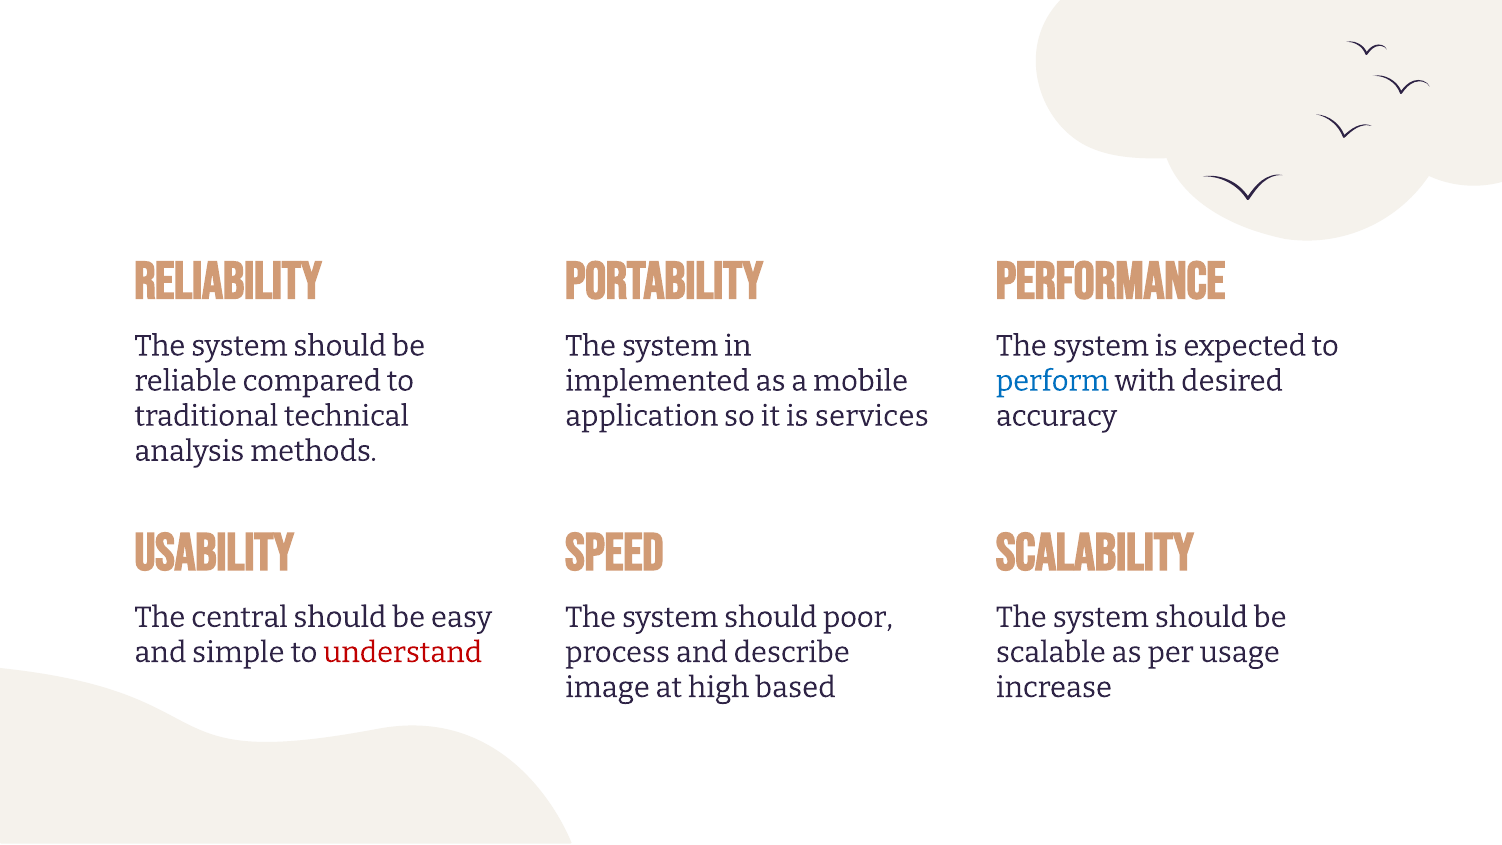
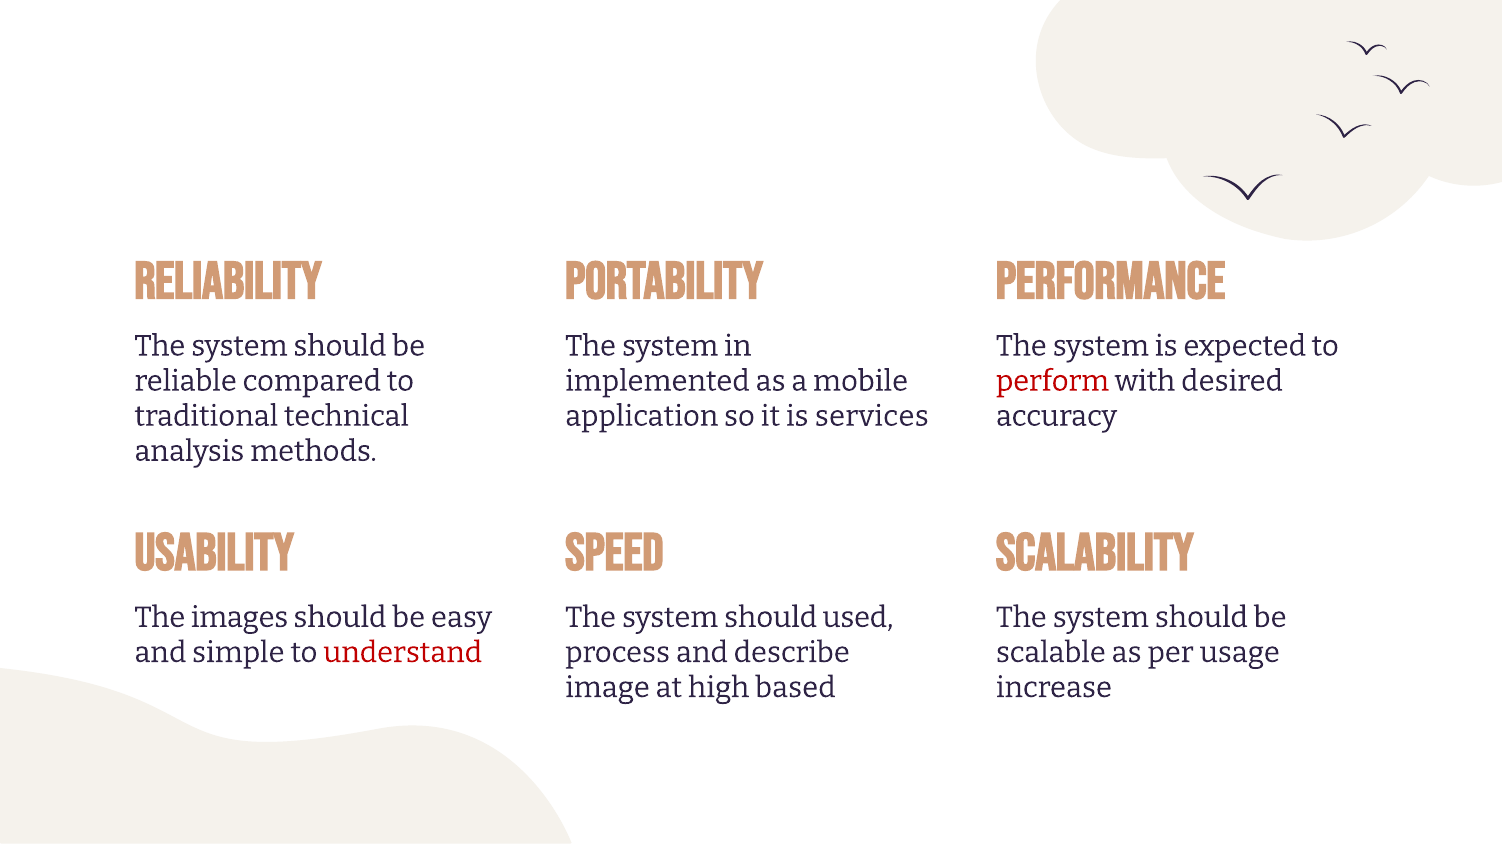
perform colour: blue -> red (1052, 381)
central: central -> images (240, 617)
poor: poor -> used (858, 617)
